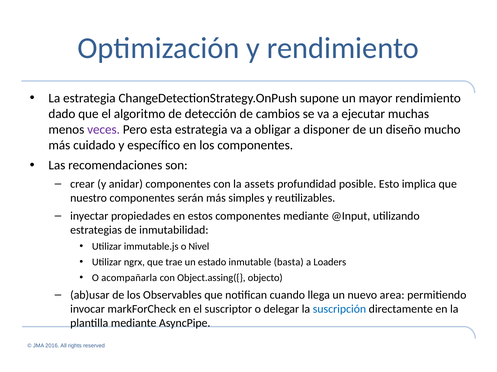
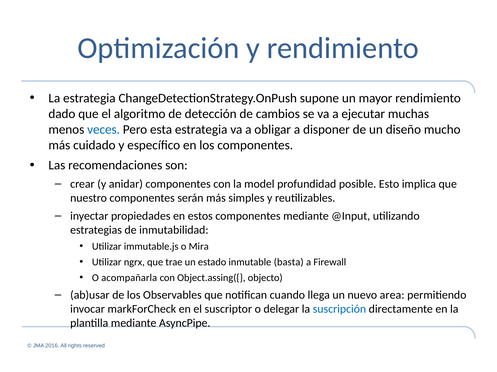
veces colour: purple -> blue (104, 130)
assets: assets -> model (259, 184)
Nivel: Nivel -> Mira (199, 247)
Loaders: Loaders -> Firewall (330, 263)
